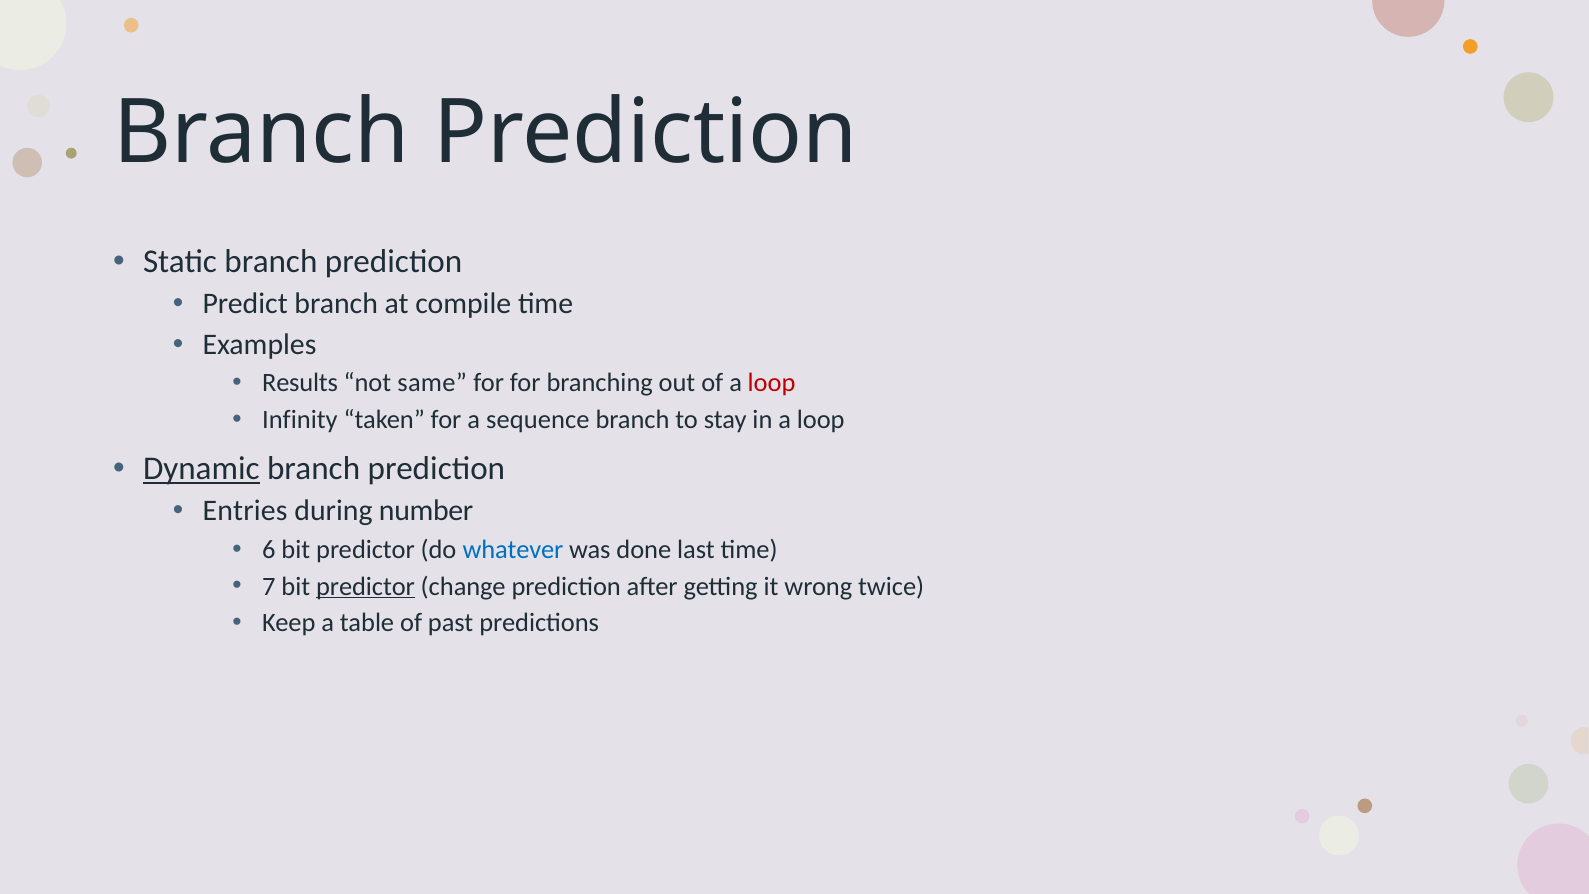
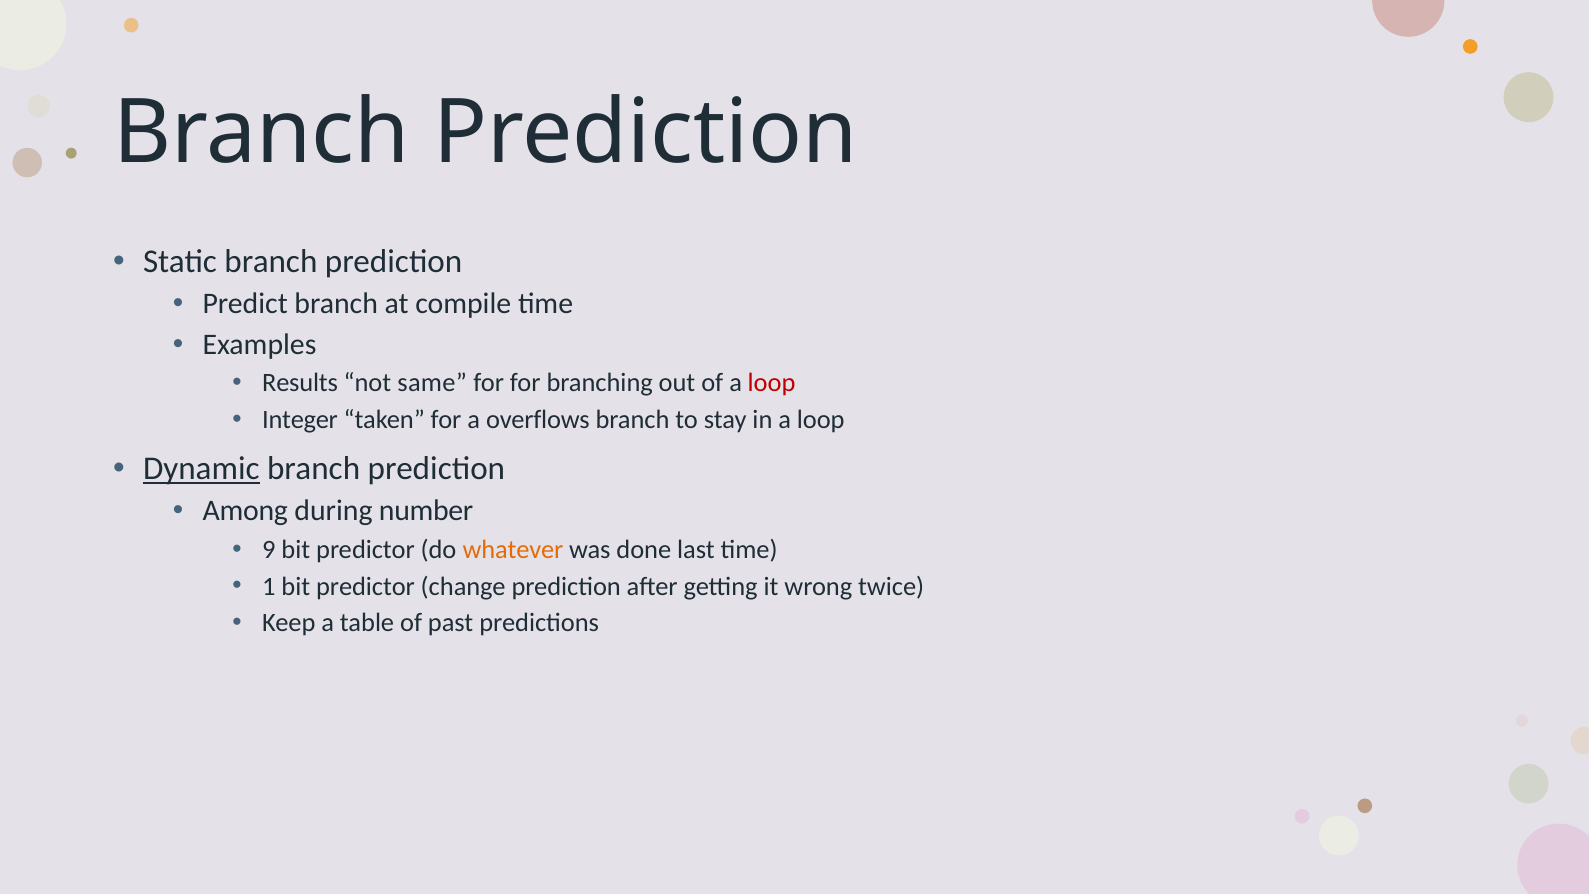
Infinity: Infinity -> Integer (300, 420)
sequence: sequence -> overflows (538, 420)
Entries: Entries -> Among (245, 511)
6: 6 -> 9 (269, 549)
whatever colour: blue -> orange (513, 549)
7: 7 -> 1 (269, 586)
predictor underline: present -> none (365, 586)
